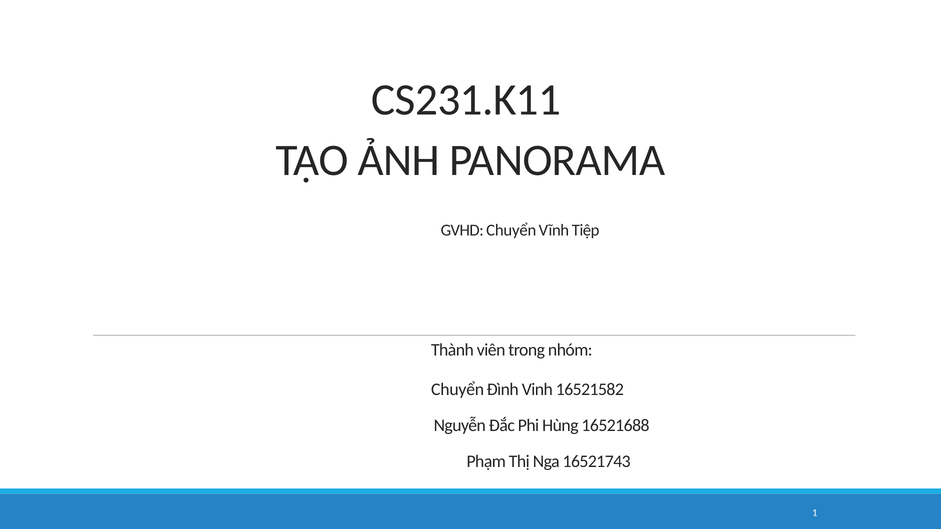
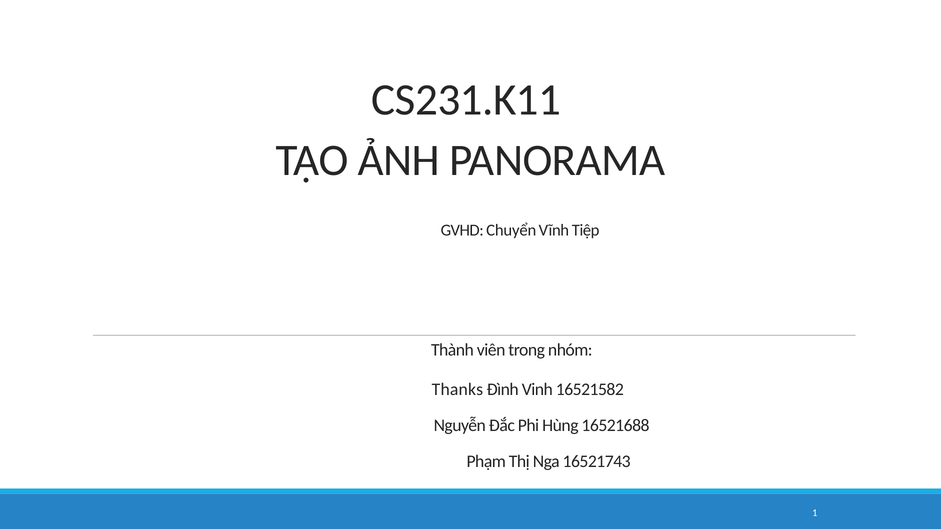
Chuyển: Chuyển -> Thanks (457, 390)
